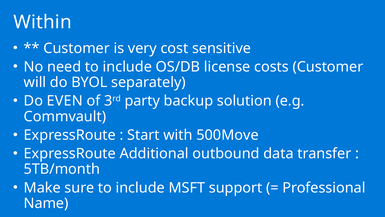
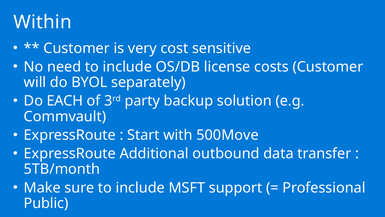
EVEN: EVEN -> EACH (65, 101)
Name: Name -> Public (46, 203)
